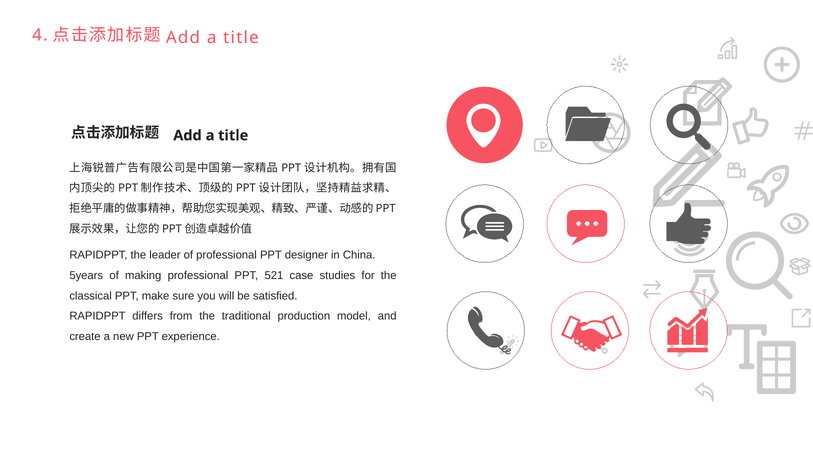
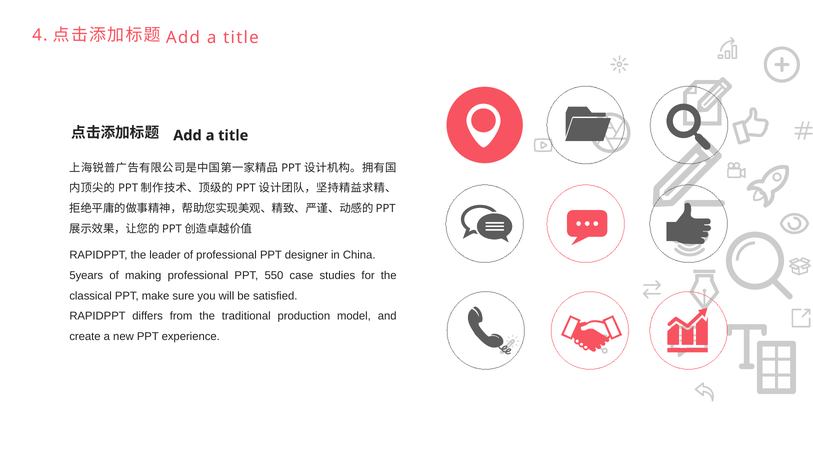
521: 521 -> 550 (274, 276)
